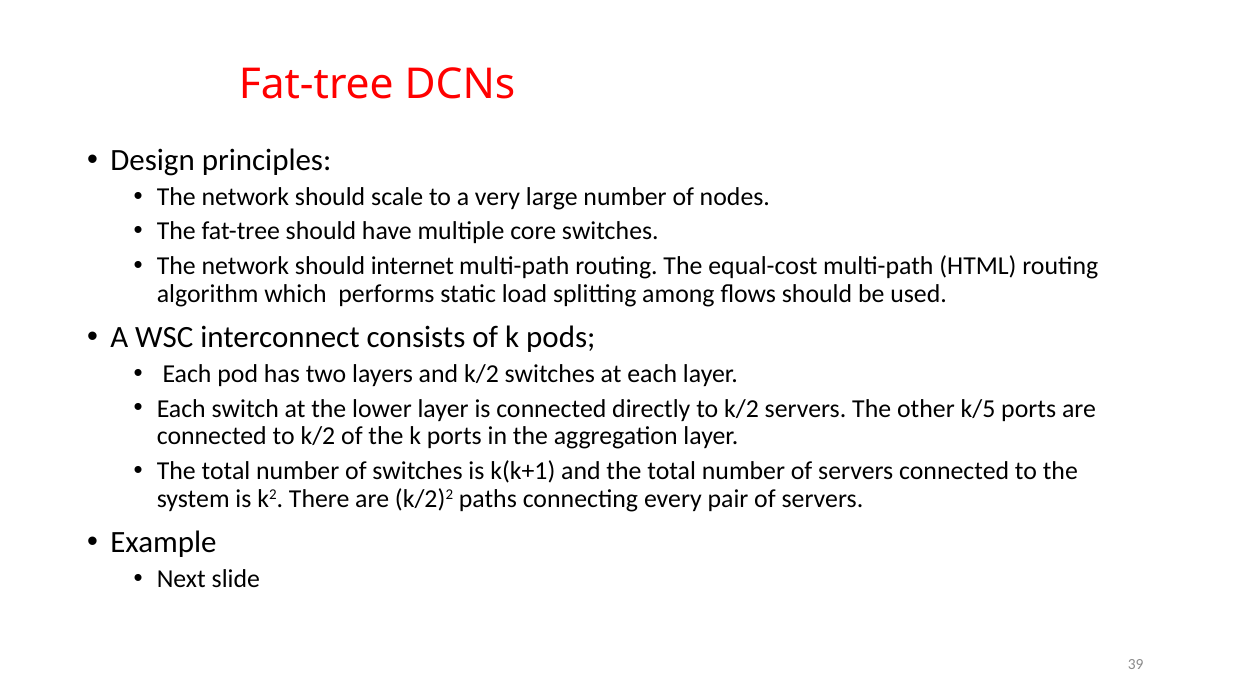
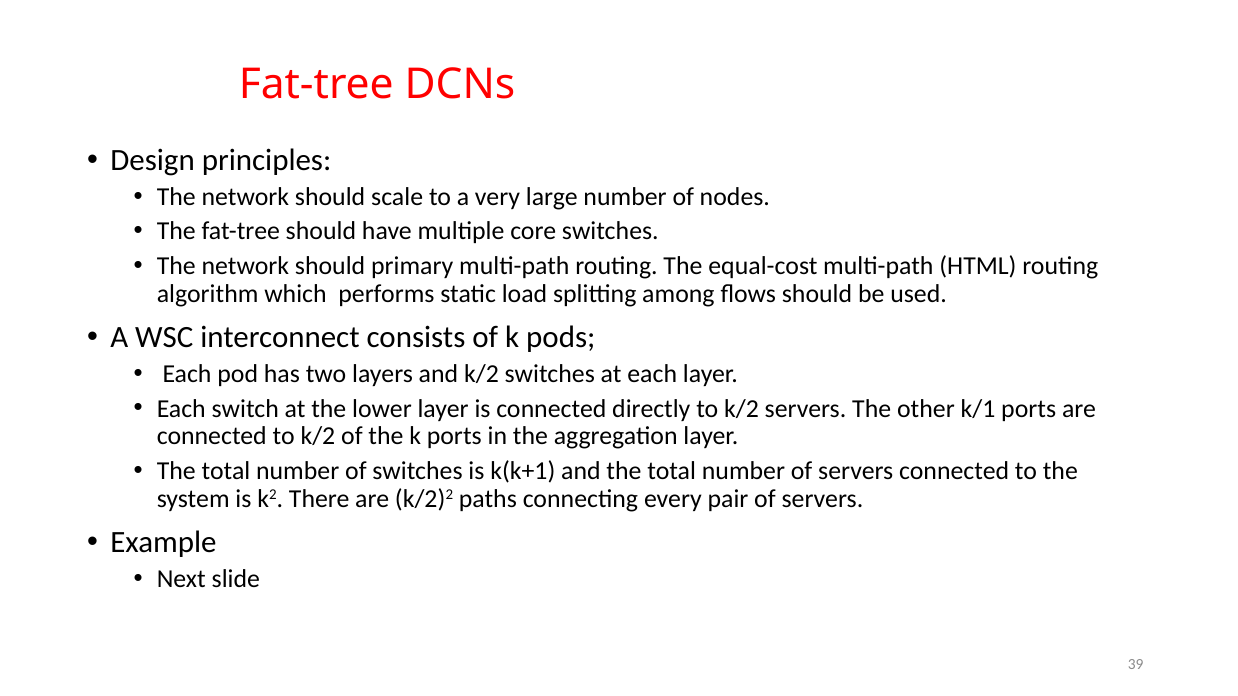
internet: internet -> primary (412, 266)
k/5: k/5 -> k/1 (978, 409)
